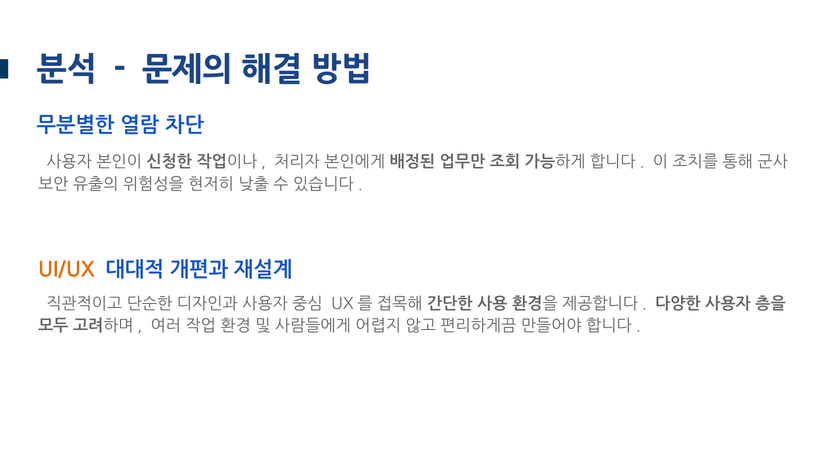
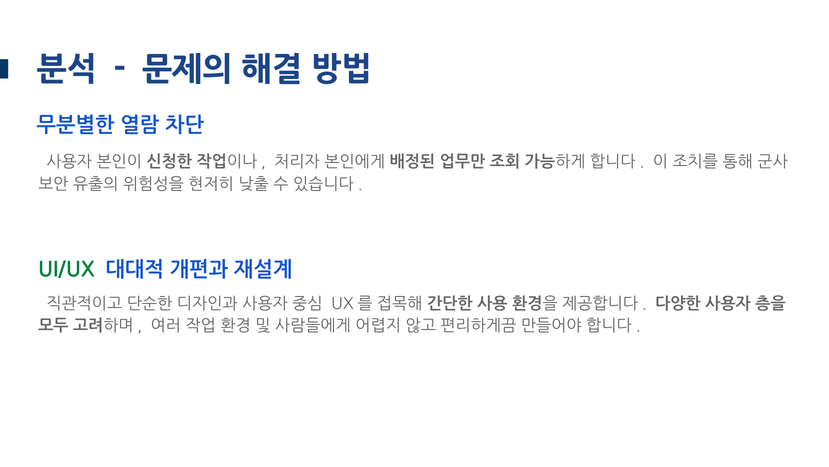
UI/UX colour: orange -> green (66, 270)
